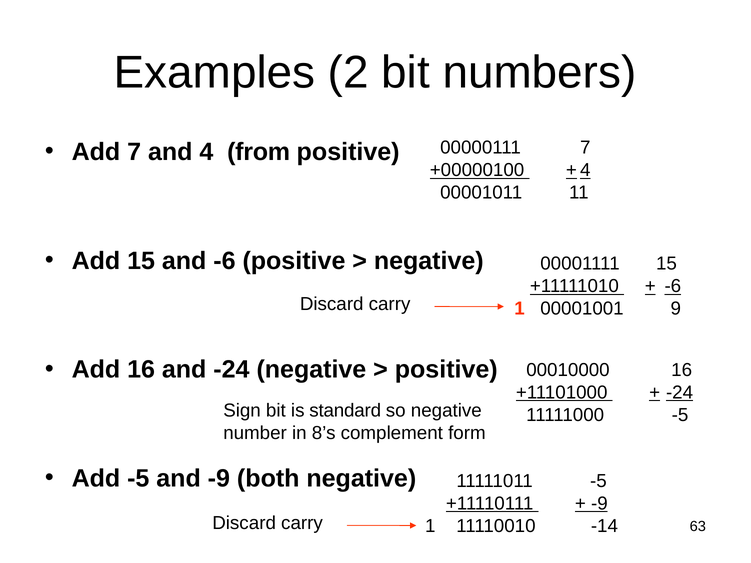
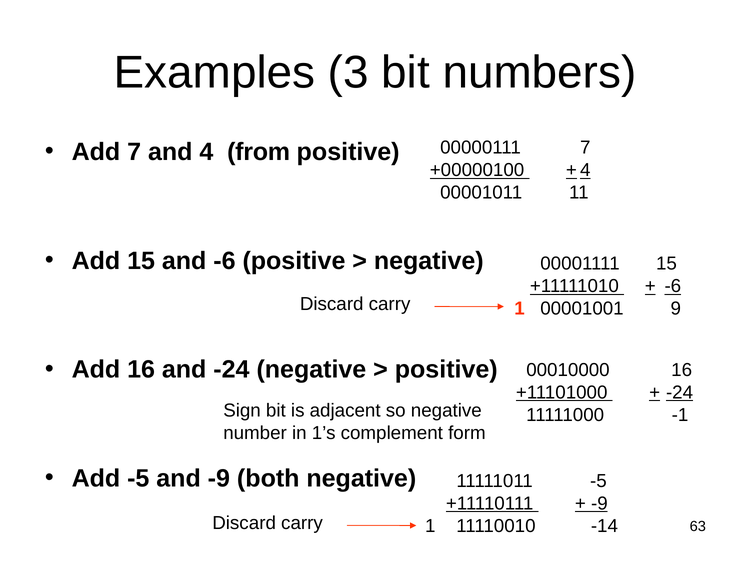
2: 2 -> 3 (348, 73)
standard: standard -> adjacent (345, 411)
11111000 -5: -5 -> -1 (680, 415)
8’s: 8’s -> 1’s (324, 433)
